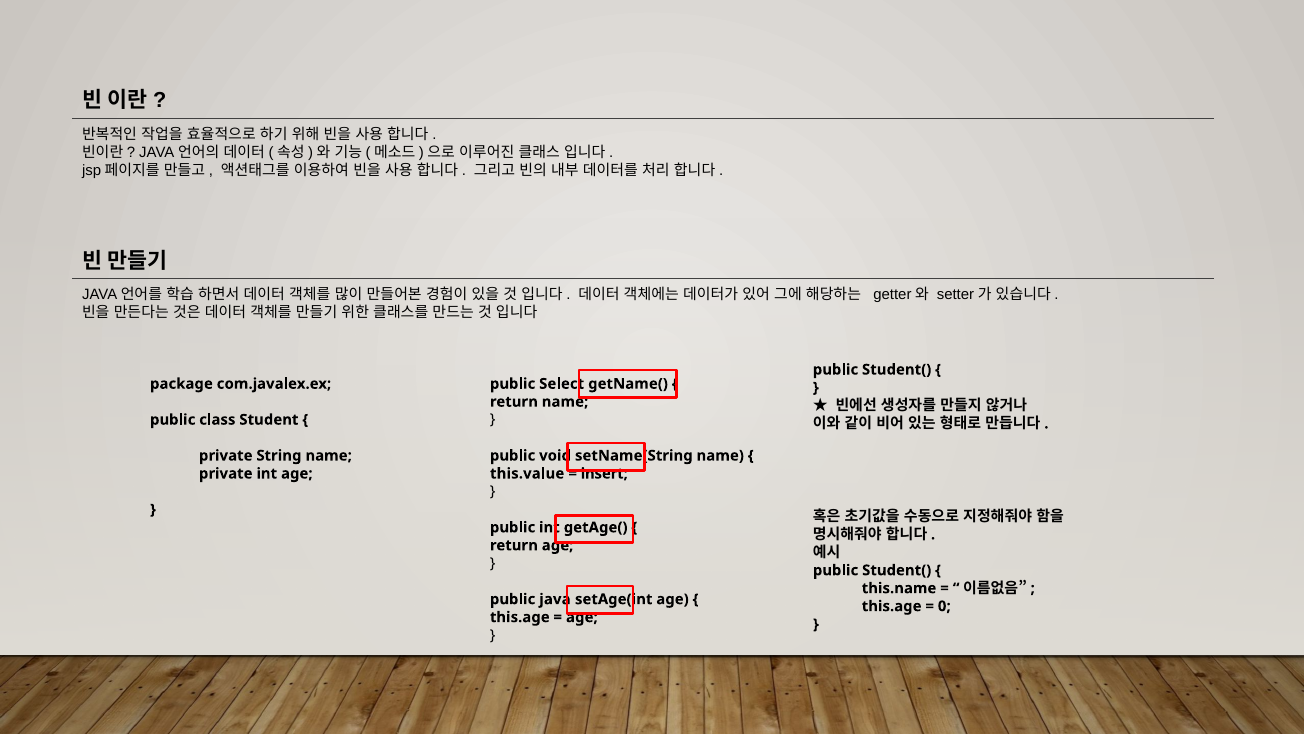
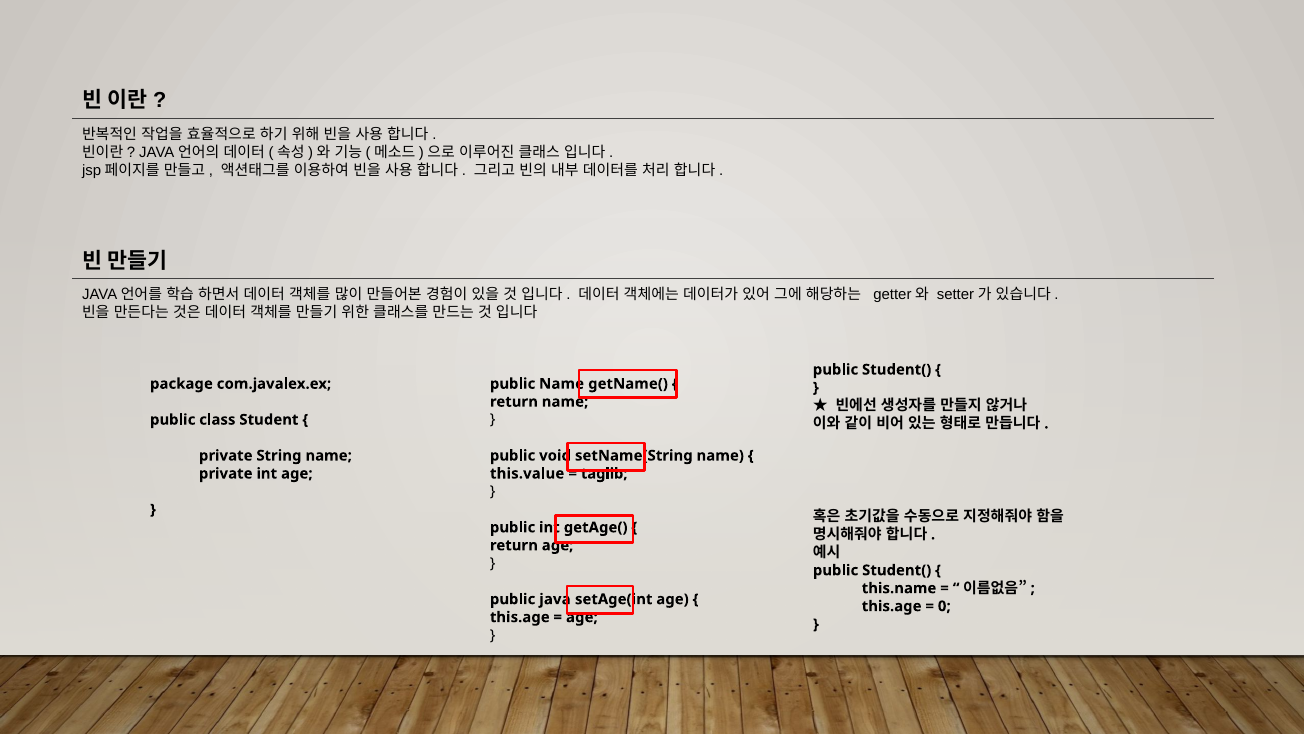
public Select: Select -> Name (562, 384)
insert: insert -> taglib (604, 473)
